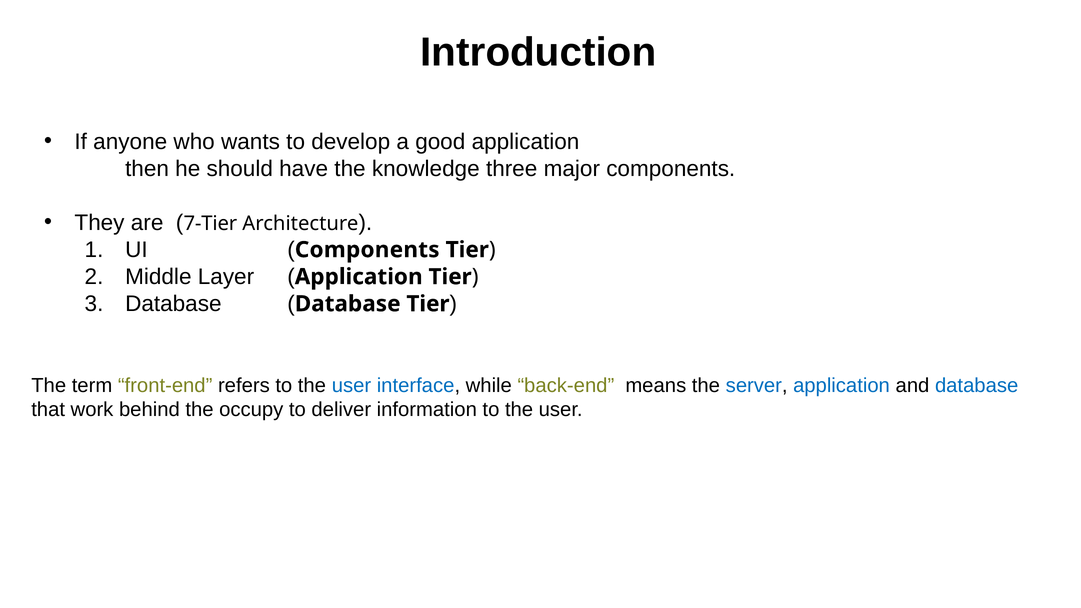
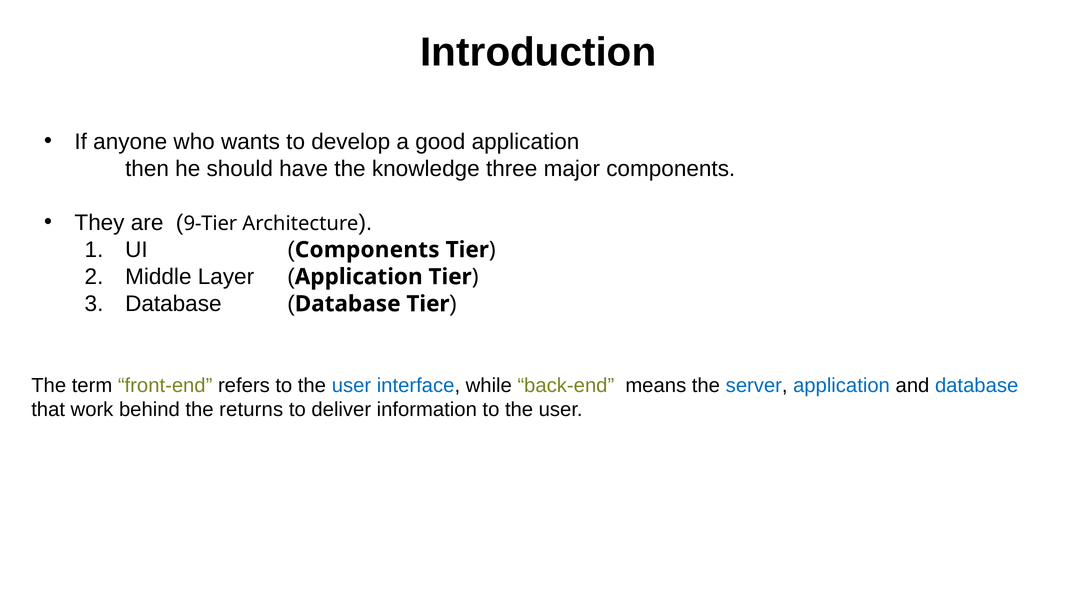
7-Tier: 7-Tier -> 9-Tier (210, 224)
occupy: occupy -> returns (251, 410)
